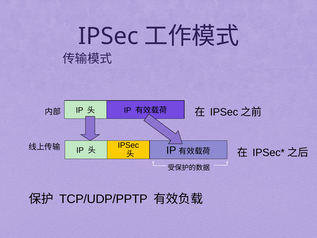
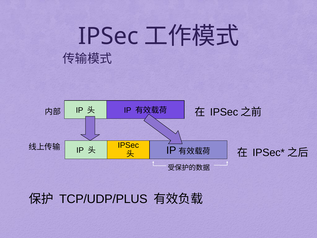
TCP/UDP/PPTP: TCP/UDP/PPTP -> TCP/UDP/PLUS (103, 199)
